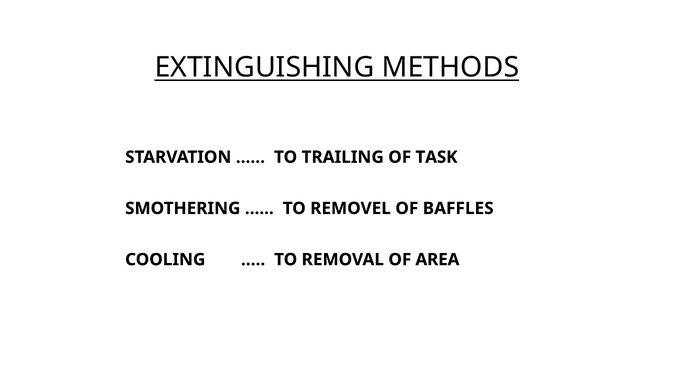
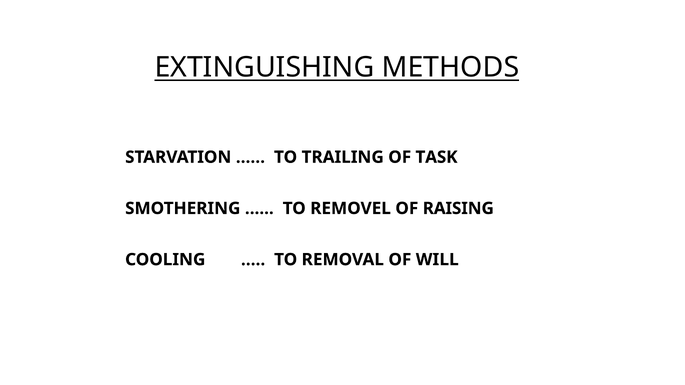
BAFFLES: BAFFLES -> RAISING (458, 209)
AREA: AREA -> WILL (437, 260)
